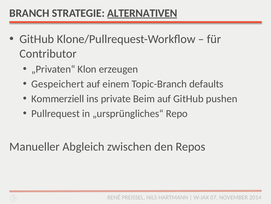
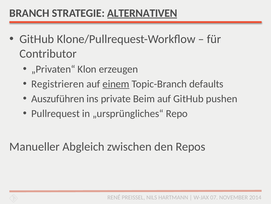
Gespeichert: Gespeichert -> Registrieren (58, 84)
einem underline: none -> present (116, 84)
Kommerziell: Kommerziell -> Auszuführen (58, 98)
